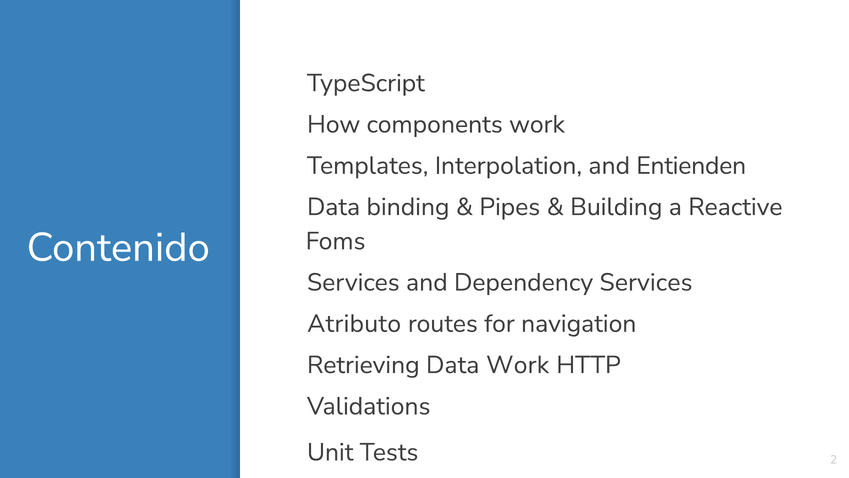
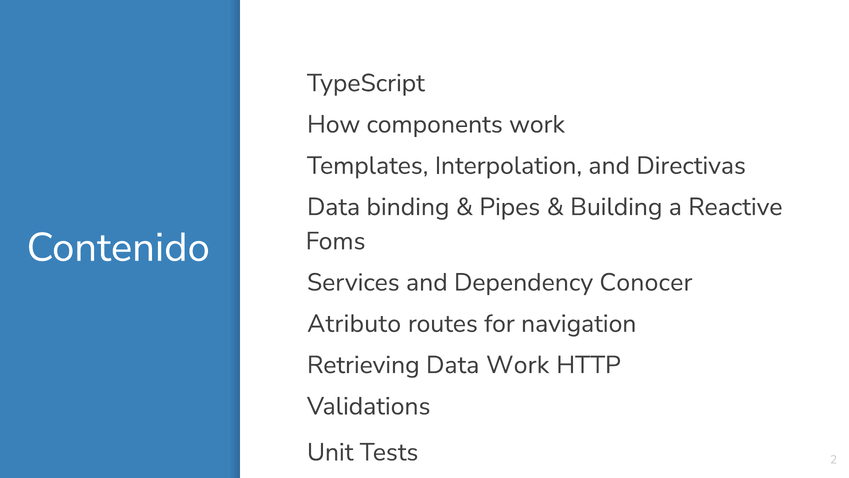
Entienden: Entienden -> Directivas (691, 165)
Dependency Services: Services -> Conocer (646, 282)
